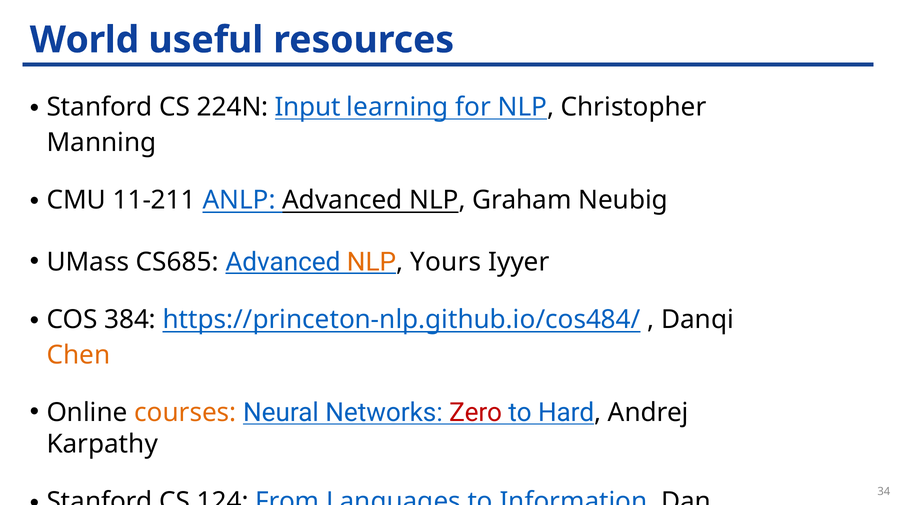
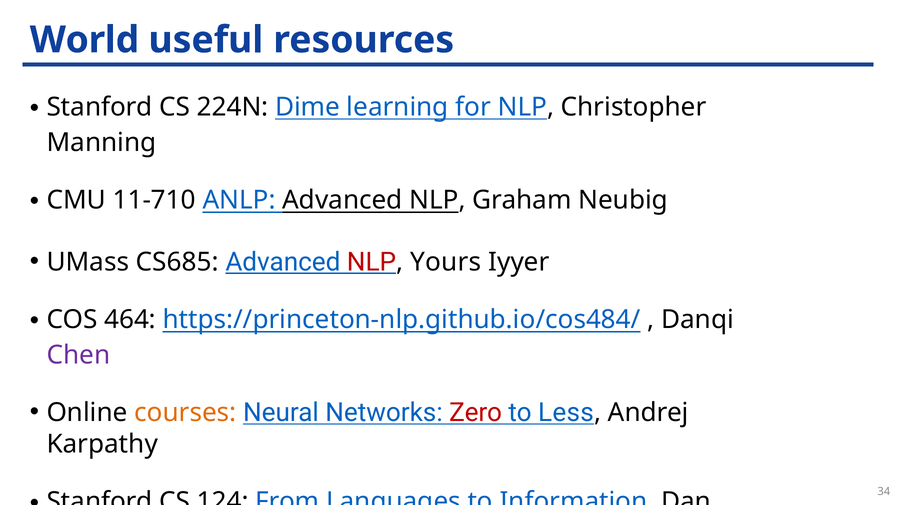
Input: Input -> Dime (308, 107)
11-211: 11-211 -> 11-710 (154, 200)
NLP colour: orange -> red (371, 262)
384: 384 -> 464 (130, 319)
Chen colour: orange -> purple (78, 355)
Hard: Hard -> Less (566, 412)
